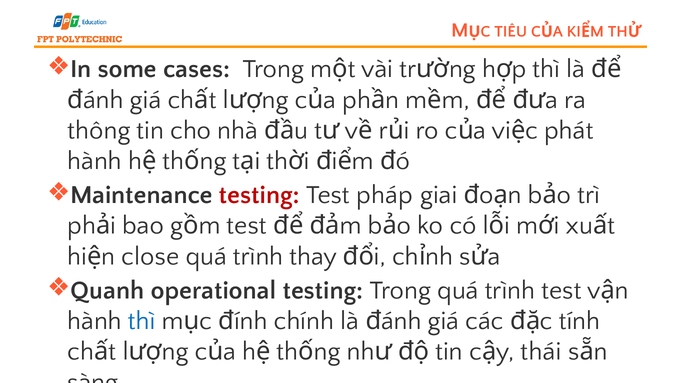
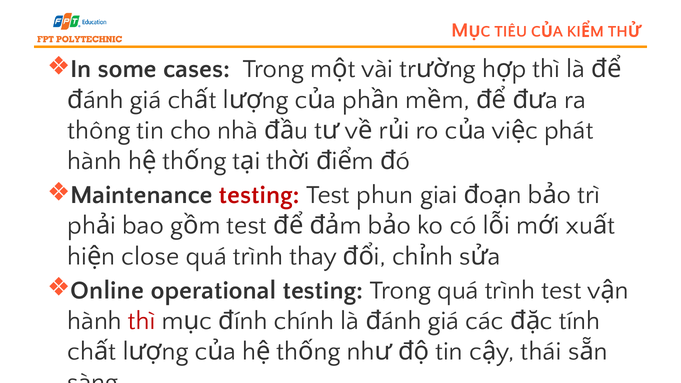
pháp: pháp -> phun (385, 195)
Quanh: Quanh -> Online (107, 290)
thì colour: blue -> red (142, 321)
